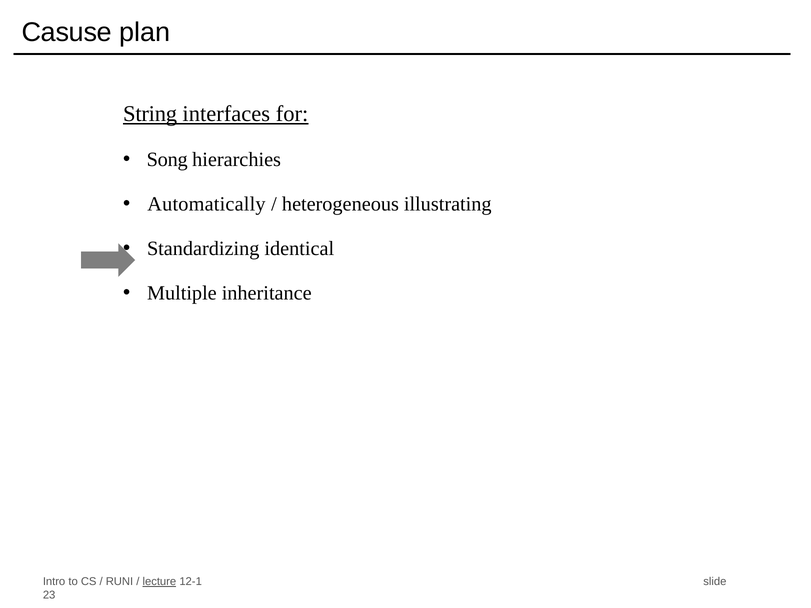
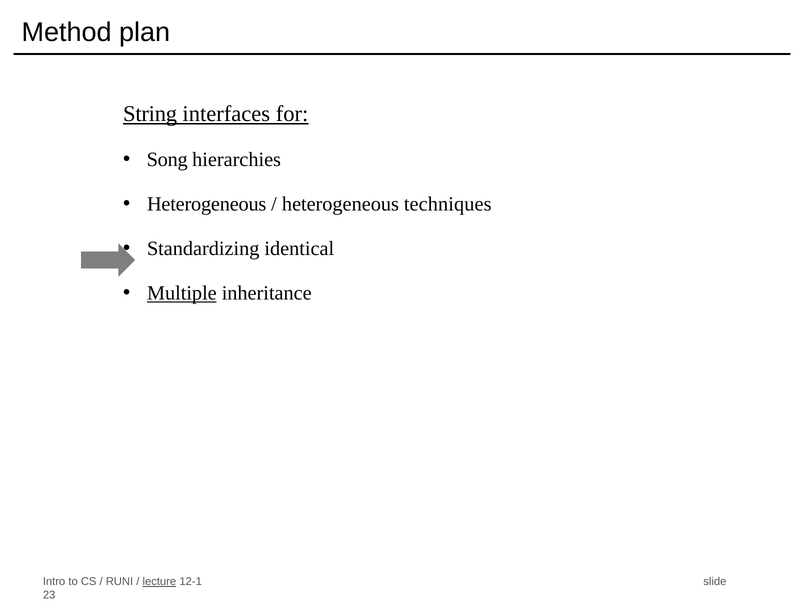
Casuse: Casuse -> Method (67, 32)
Automatically: Automatically -> Heterogeneous (207, 204)
illustrating: illustrating -> techniques (448, 204)
Multiple underline: none -> present (182, 293)
